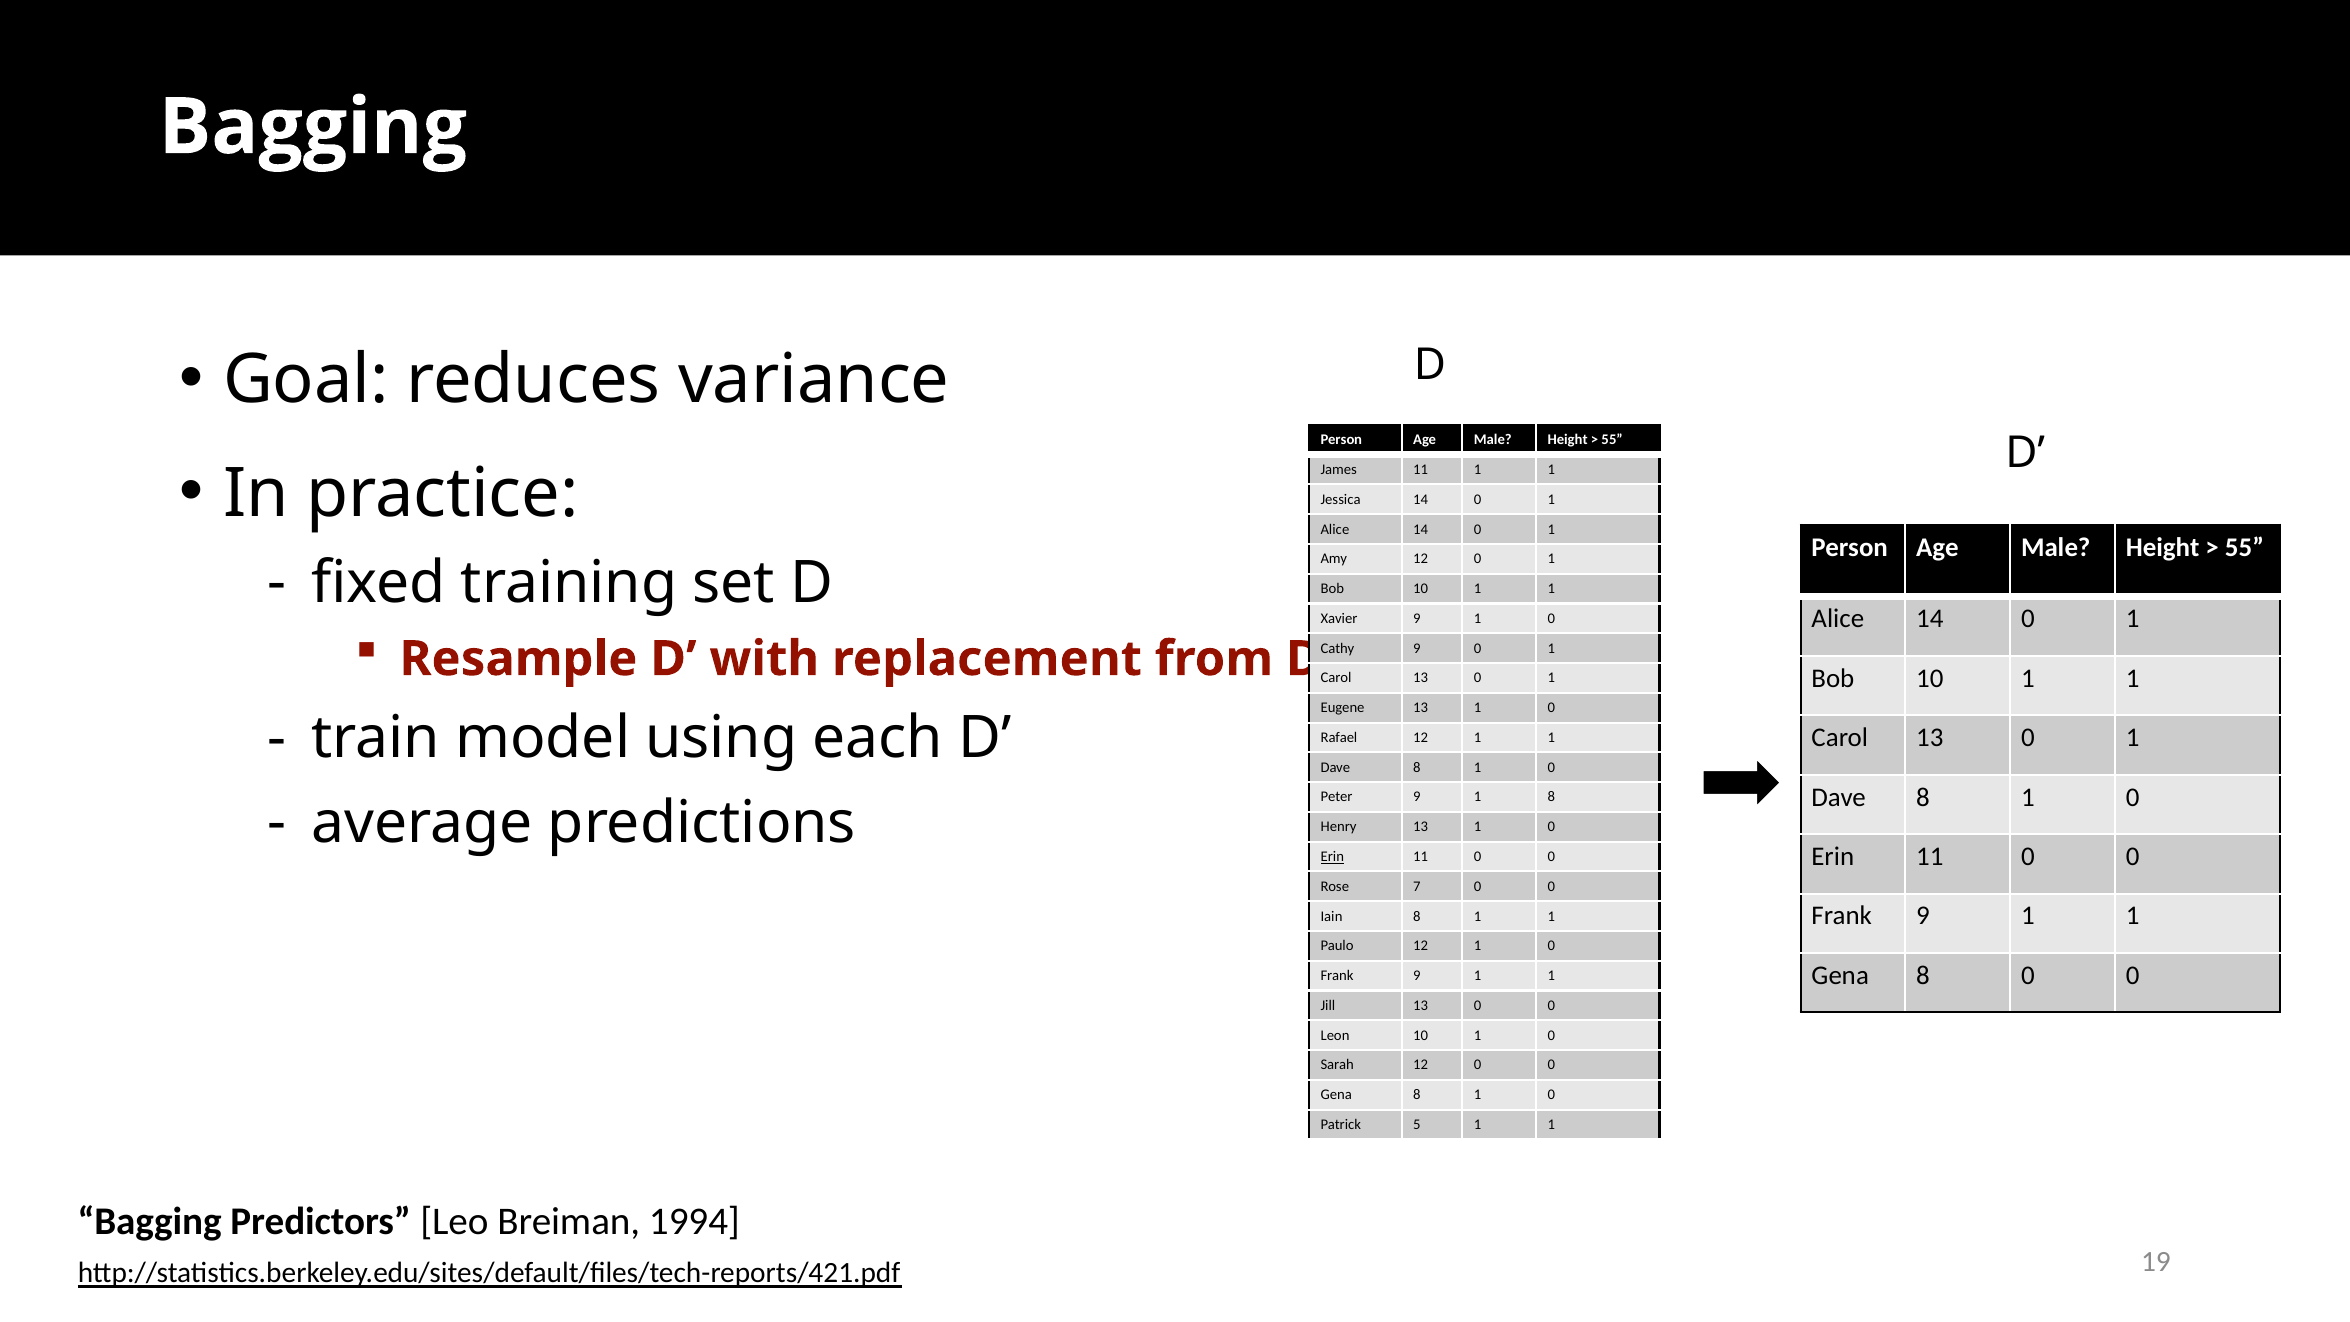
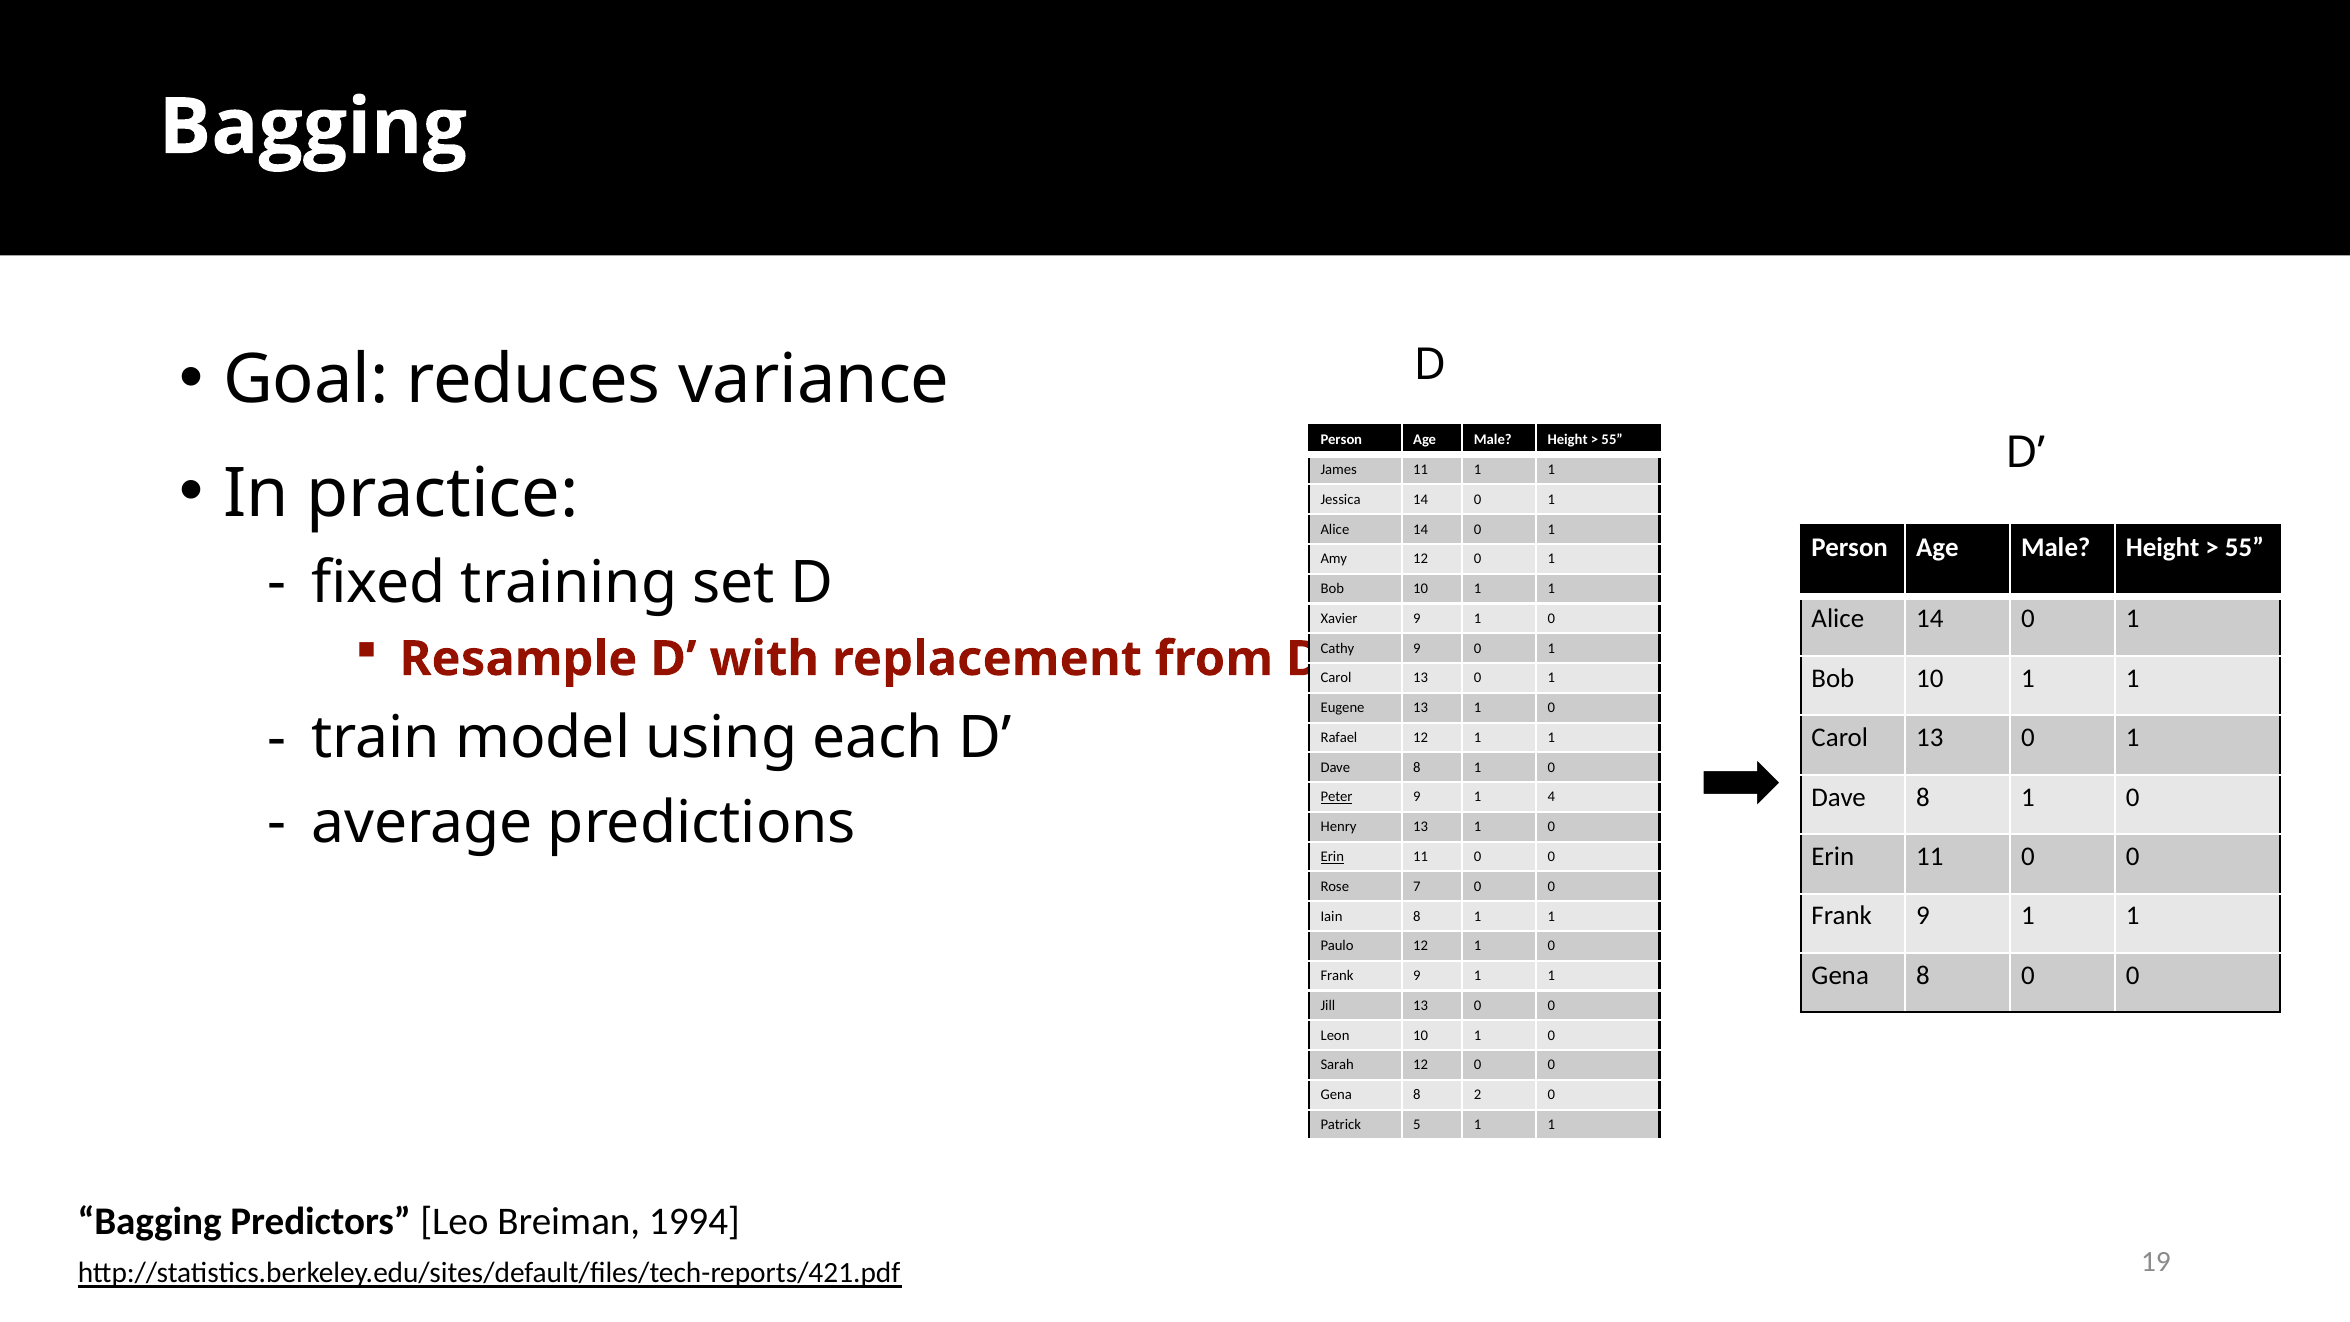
Peter underline: none -> present (1337, 797)
1 8: 8 -> 4 (1551, 797)
Gena 8 1: 1 -> 2 (1478, 1095)
